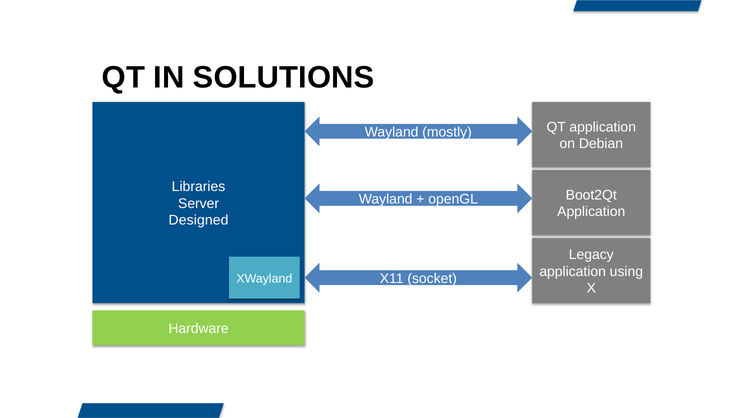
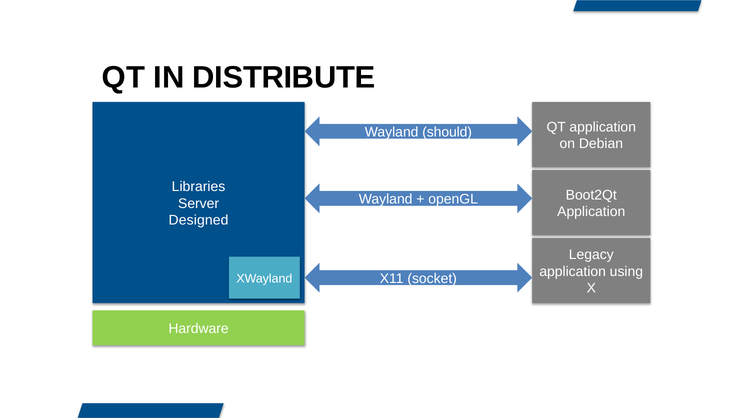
SOLUTIONS: SOLUTIONS -> DISTRIBUTE (284, 78)
mostly: mostly -> should (447, 132)
